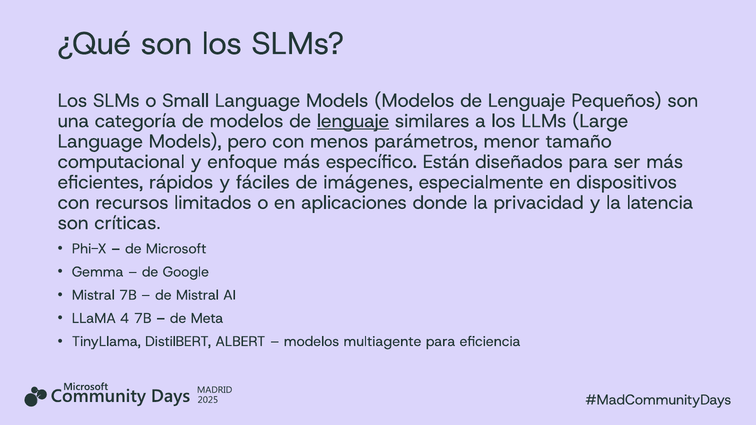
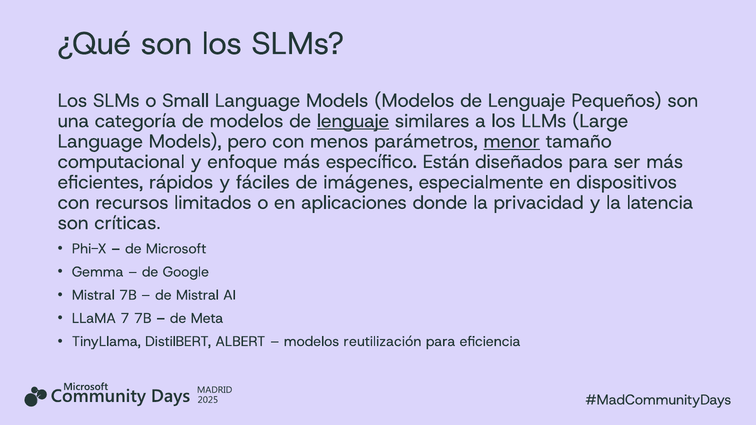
menor underline: none -> present (512, 141)
4: 4 -> 7 (125, 318)
multiagente: multiagente -> reutilización (382, 342)
